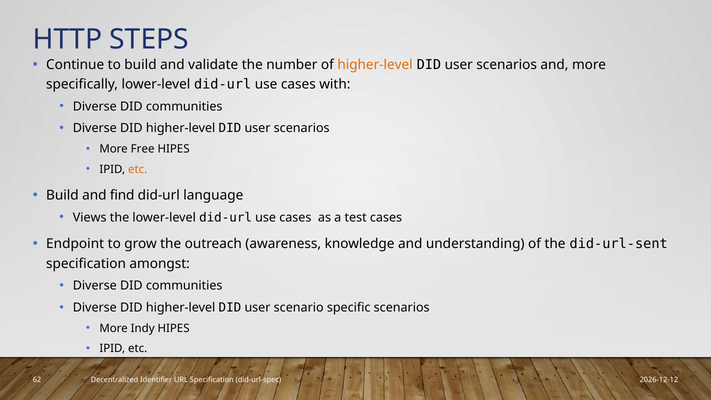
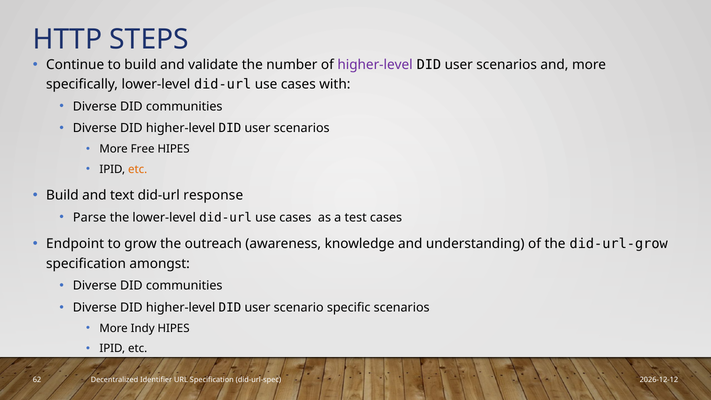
higher-level colour: orange -> purple (375, 65)
find: find -> text (122, 195)
language: language -> response (213, 195)
Views: Views -> Parse (90, 218)
did-url-sent: did-url-sent -> did-url-grow (619, 244)
